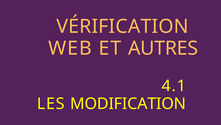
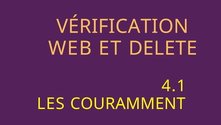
AUTRES: AUTRES -> DELETE (163, 48)
MODIFICATION: MODIFICATION -> COURAMMENT (128, 103)
